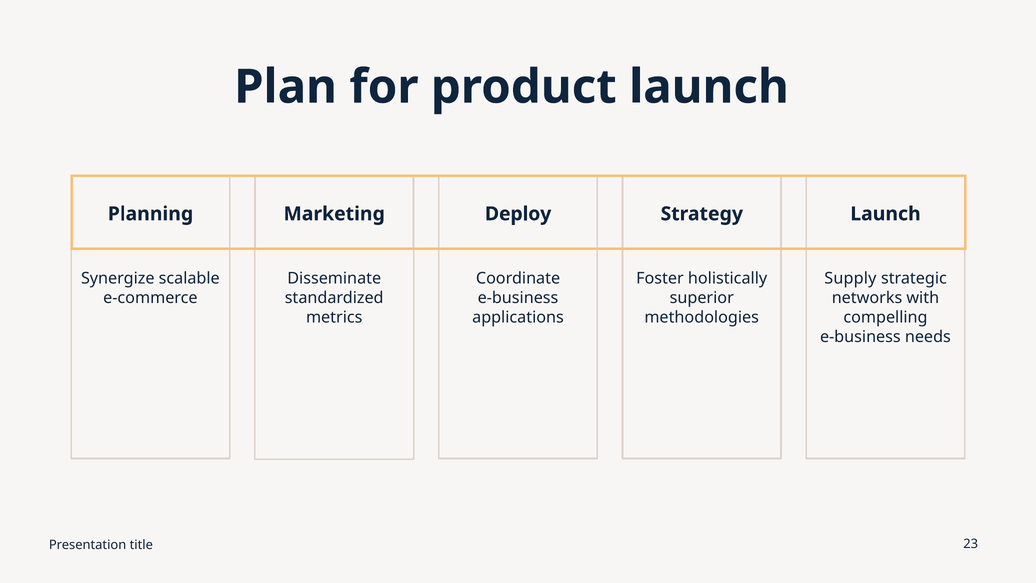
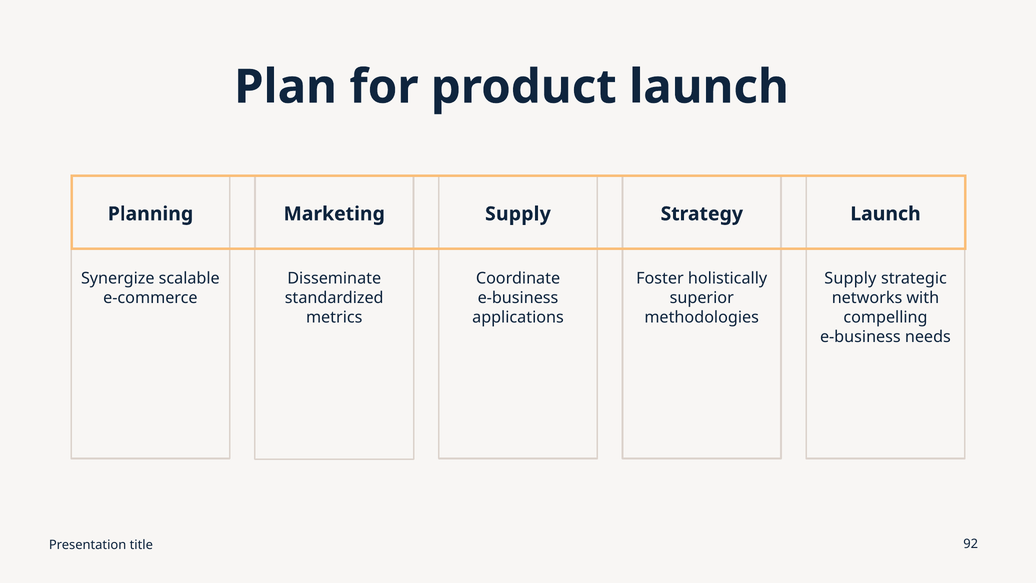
Deploy: Deploy -> Supply (518, 214)
23: 23 -> 92 (971, 544)
